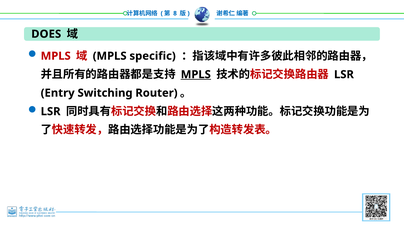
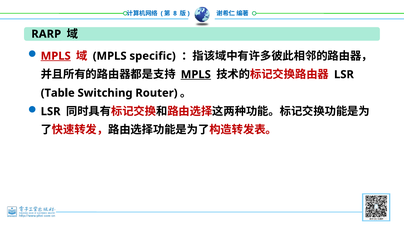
DOES: DOES -> RARP (46, 34)
MPLS underline: none -> present (56, 56)
Entry: Entry -> Table (58, 93)
